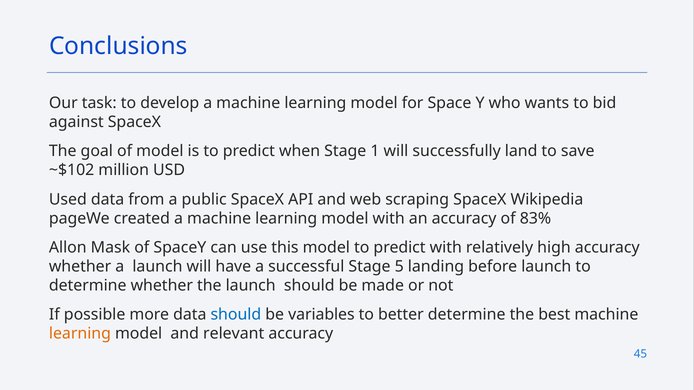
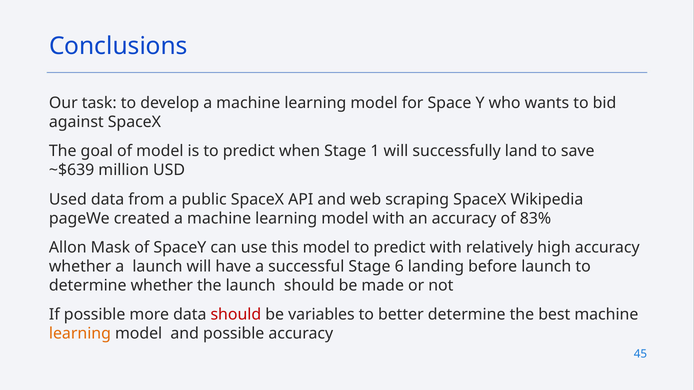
~$102: ~$102 -> ~$639 (72, 170)
5: 5 -> 6 (399, 267)
should colour: blue -> red (236, 315)
and relevant: relevant -> possible (234, 334)
